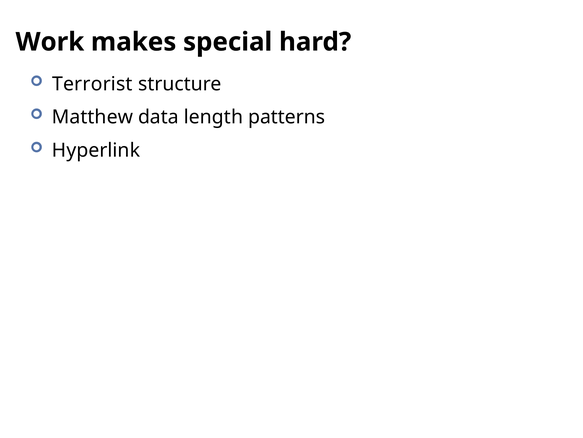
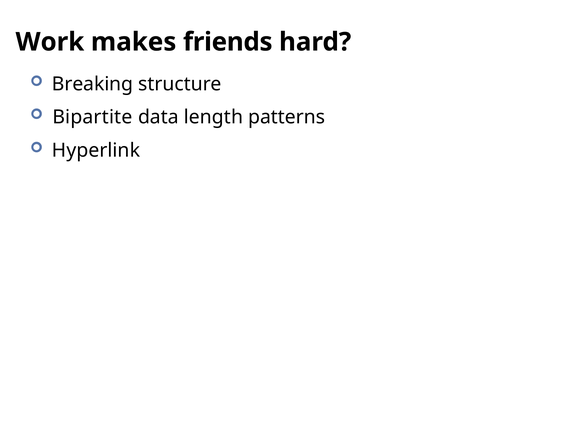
special: special -> friends (228, 42)
Terrorist: Terrorist -> Breaking (93, 84)
Matthew: Matthew -> Bipartite (92, 117)
